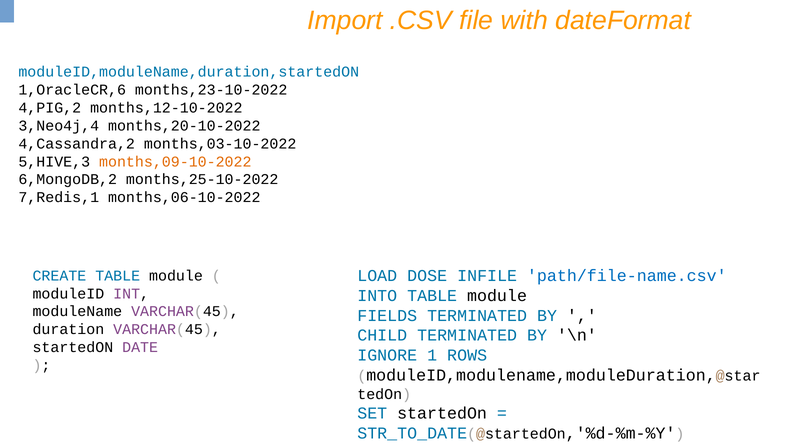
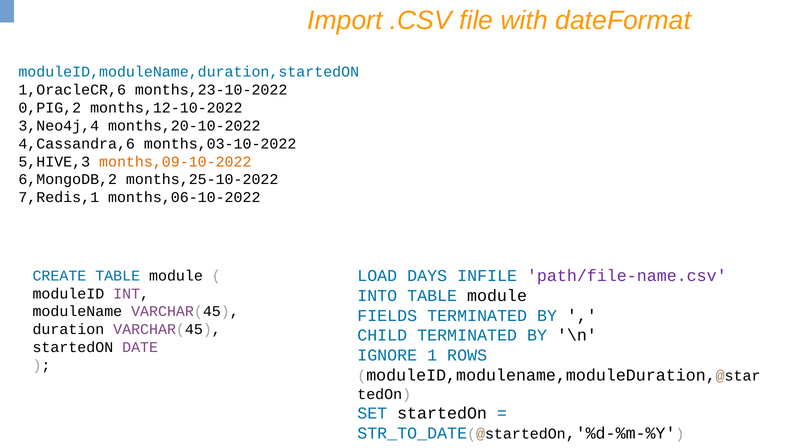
4,PIG,2: 4,PIG,2 -> 0,PIG,2 (50, 108)
4,Cassandra,2: 4,Cassandra,2 -> 4,Cassandra,6 (77, 144)
DOSE: DOSE -> DAYS (427, 276)
path/file-name.csv colour: blue -> purple (627, 276)
